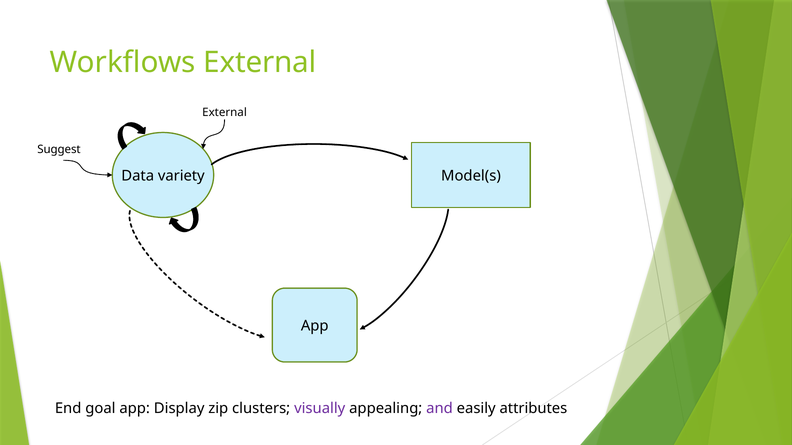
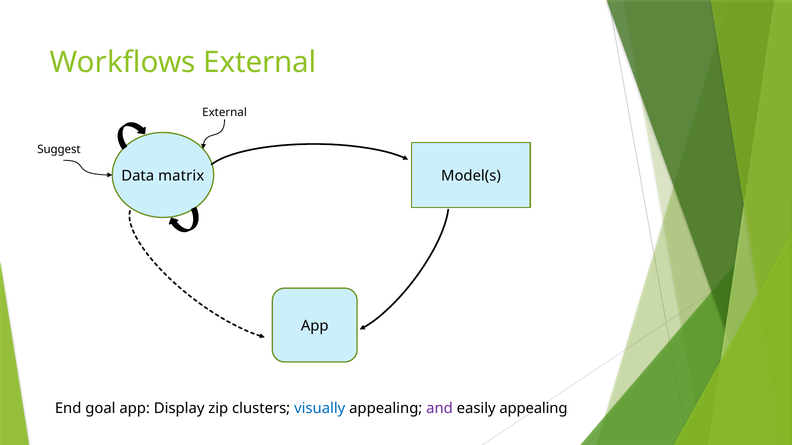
variety: variety -> matrix (181, 176)
visually colour: purple -> blue (320, 409)
easily attributes: attributes -> appealing (533, 409)
